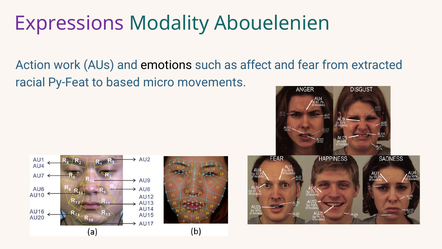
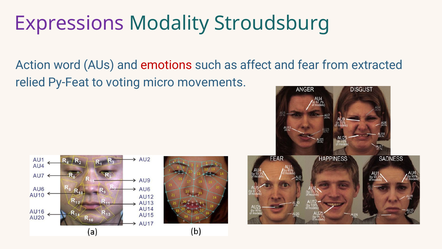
Abouelenien: Abouelenien -> Stroudsburg (272, 23)
work: work -> word (67, 65)
emotions colour: black -> red (166, 65)
racial: racial -> relied (30, 82)
based: based -> voting (123, 82)
